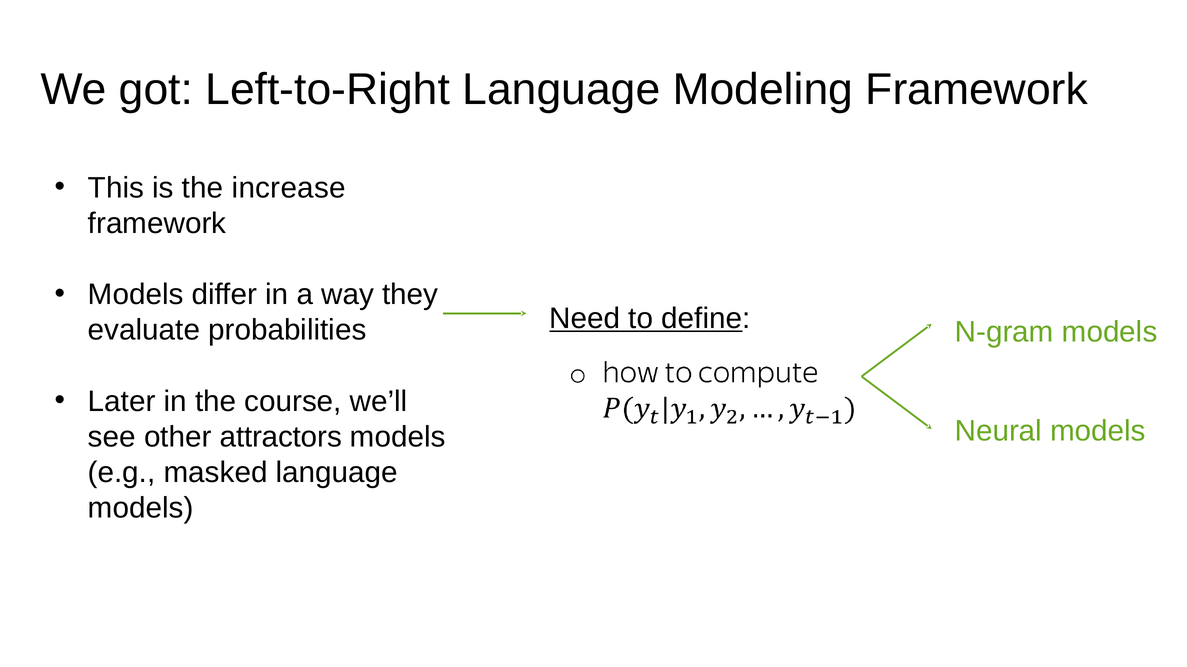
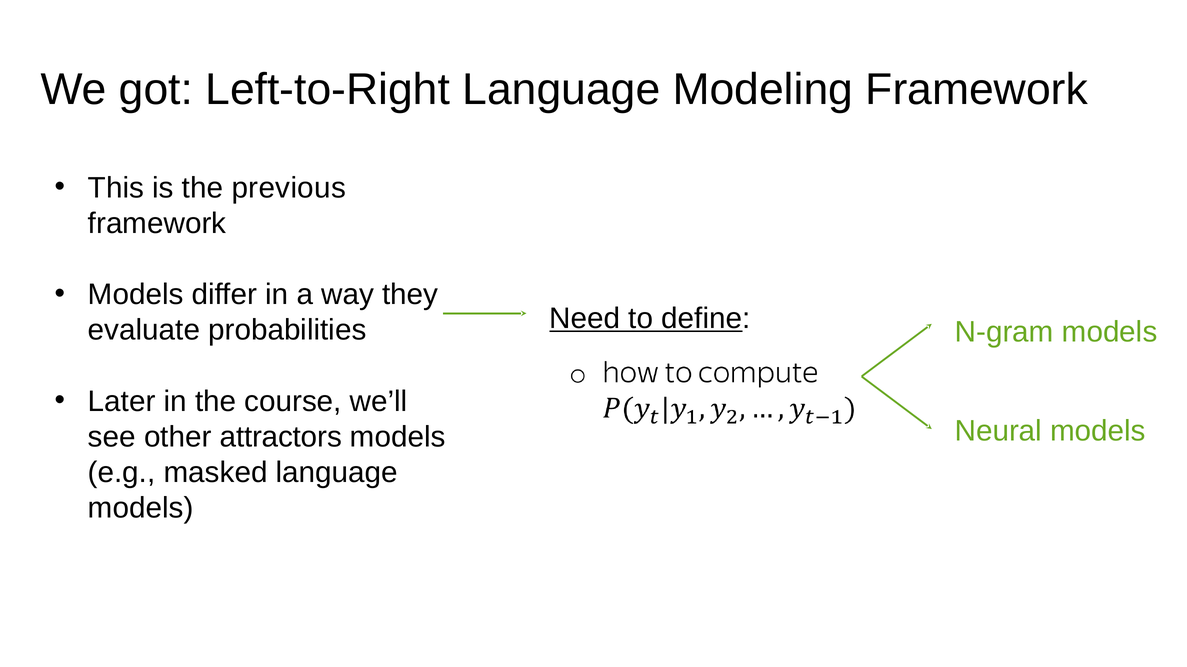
increase: increase -> previous (289, 188)
